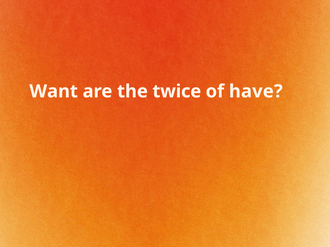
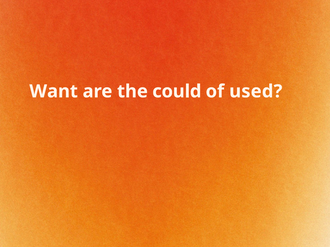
twice: twice -> could (177, 92)
have: have -> used (256, 92)
